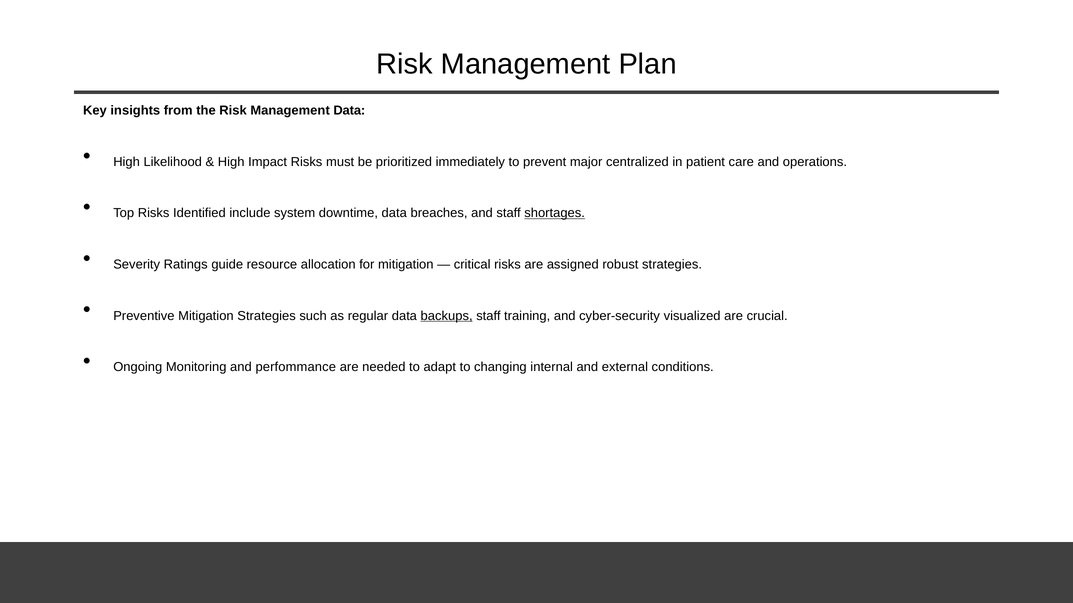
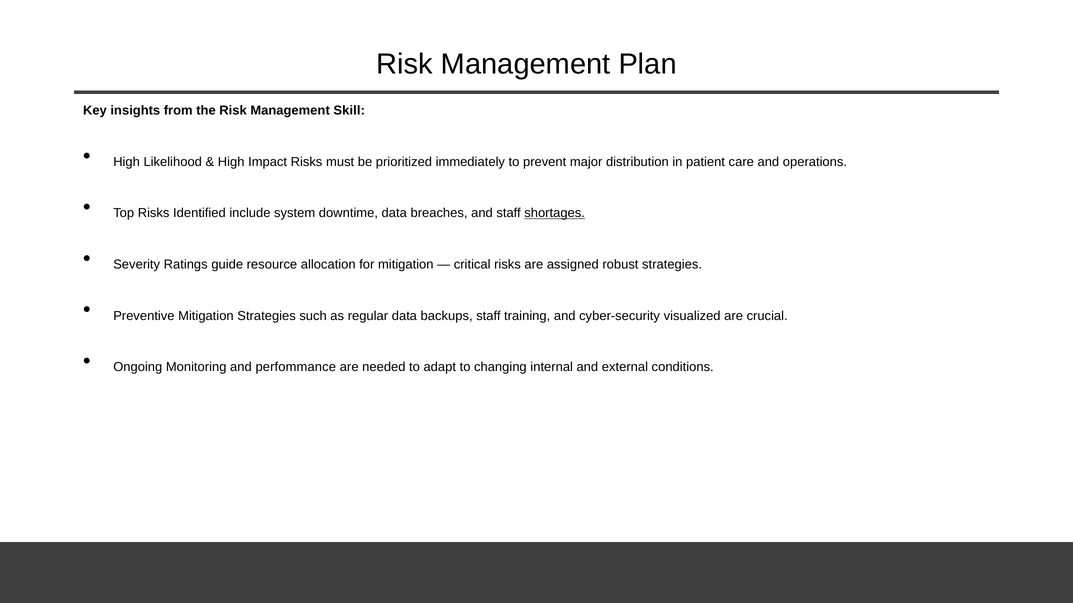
Management Data: Data -> Skill (349, 111)
centralized: centralized -> distribution (637, 162)
backups underline: present -> none (447, 316)
